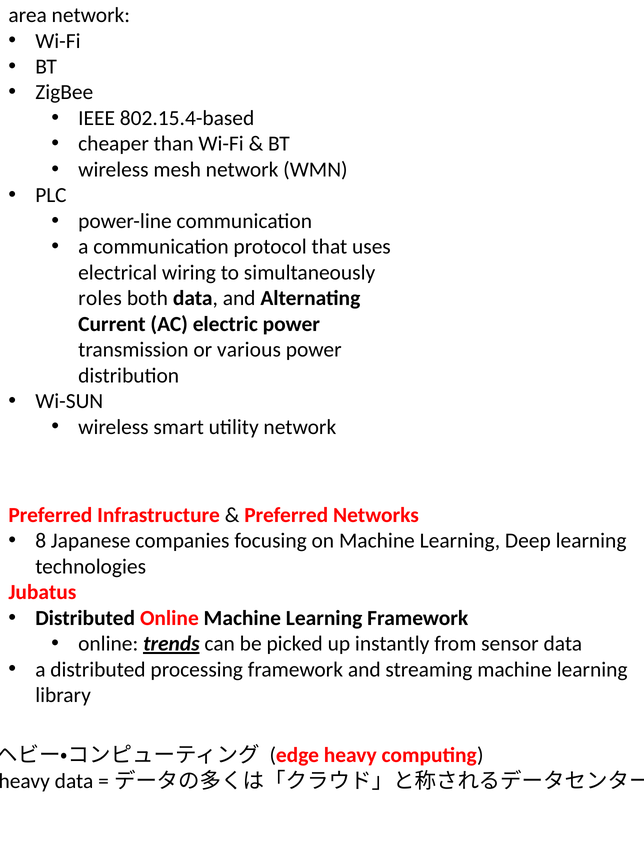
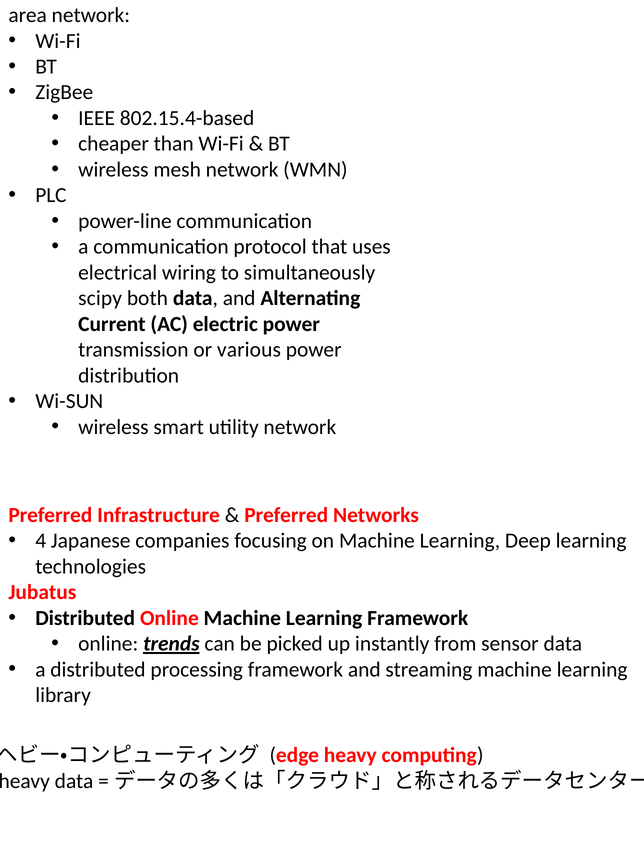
roles: roles -> scipy (100, 299)
8: 8 -> 4 (41, 541)
